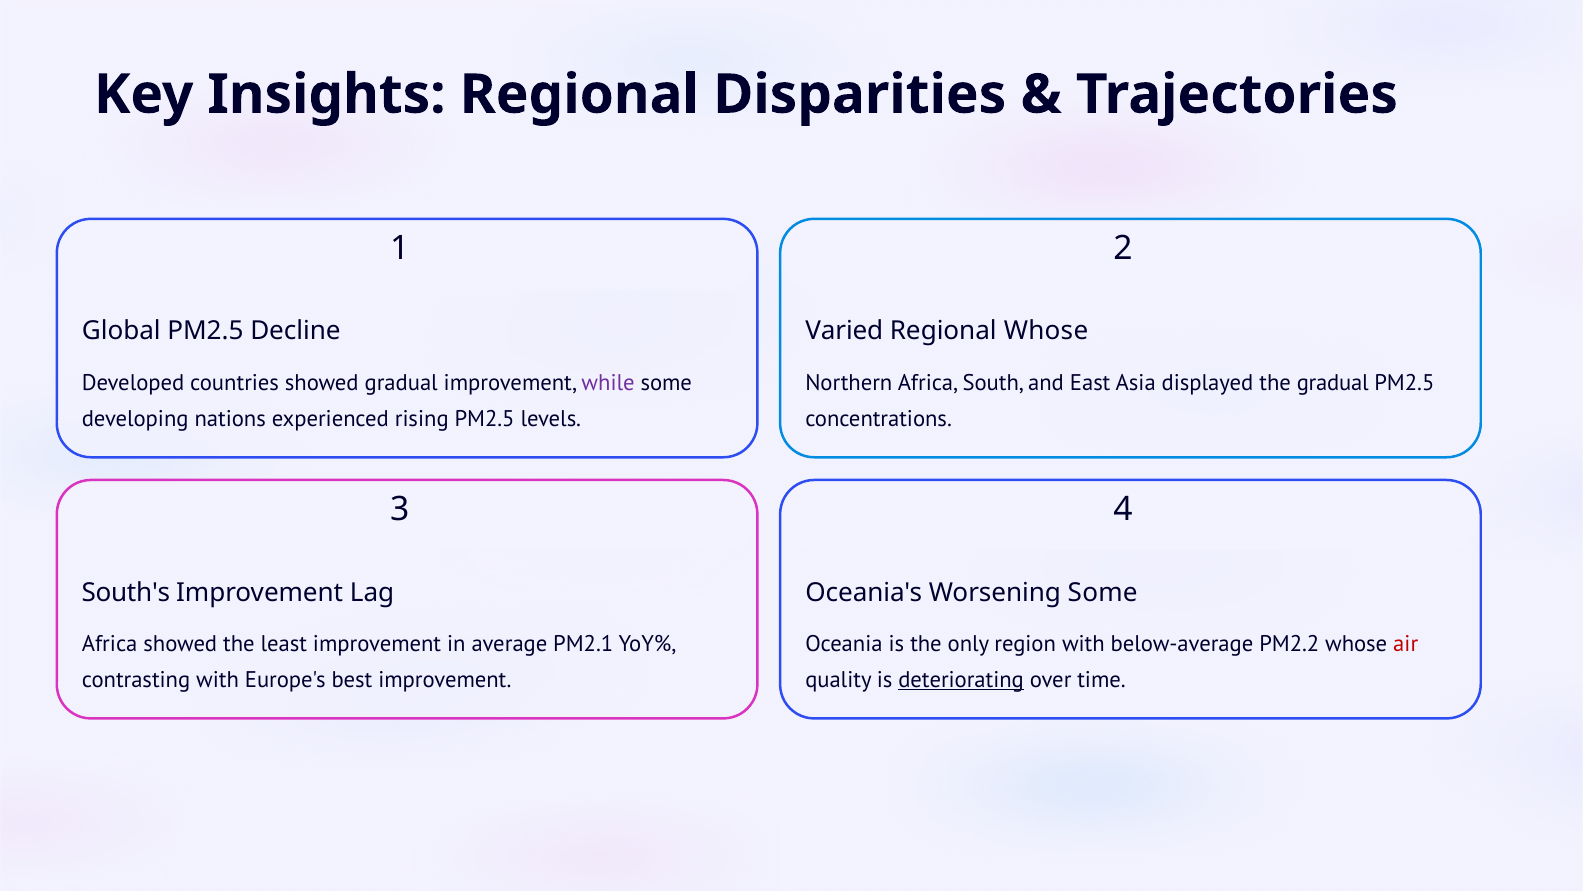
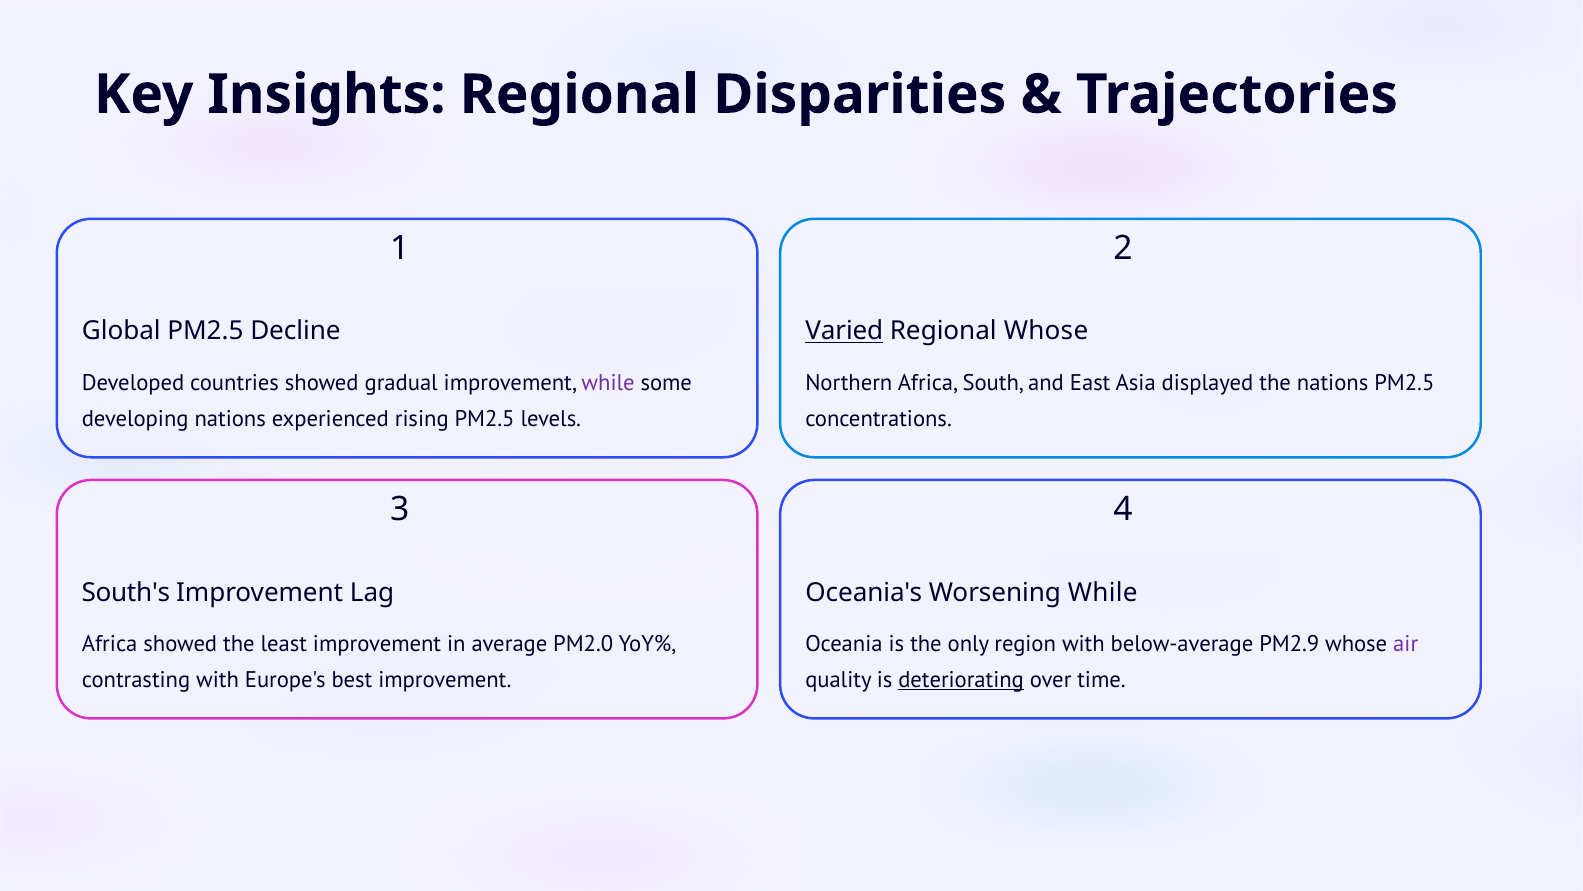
Varied underline: none -> present (844, 331)
the gradual: gradual -> nations (1333, 383)
Worsening Some: Some -> While (1103, 592)
PM2.1: PM2.1 -> PM2.0 (583, 644)
PM2.2: PM2.2 -> PM2.9 (1289, 644)
air colour: red -> purple (1406, 644)
